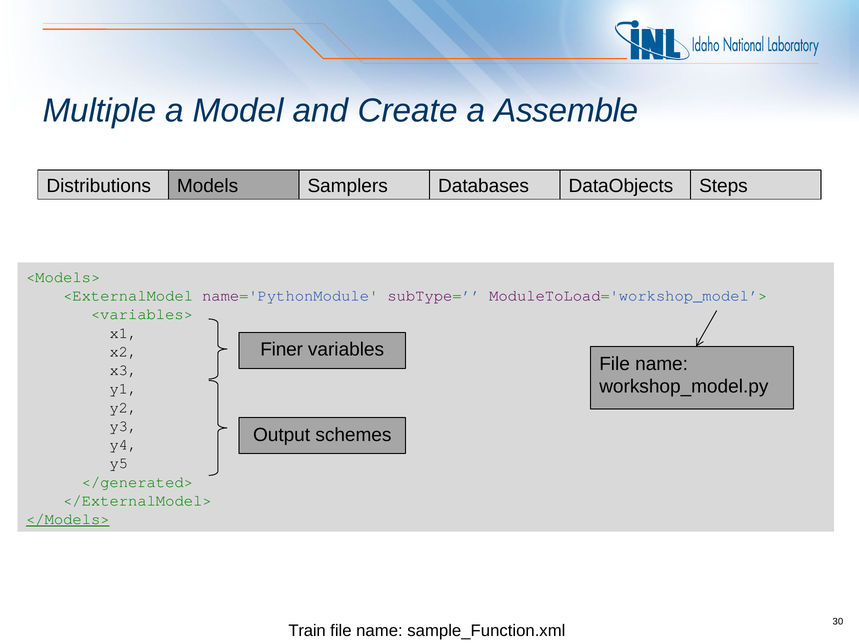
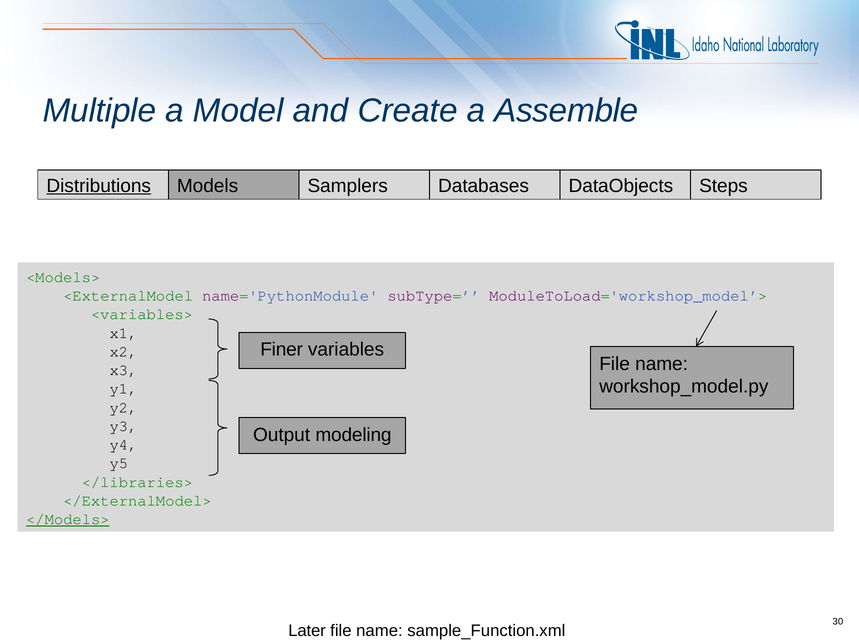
Distributions underline: none -> present (99, 186)
schemes: schemes -> modeling (353, 435)
</generated>: </generated> -> </libraries> (137, 482)
Train: Train -> Later (307, 631)
